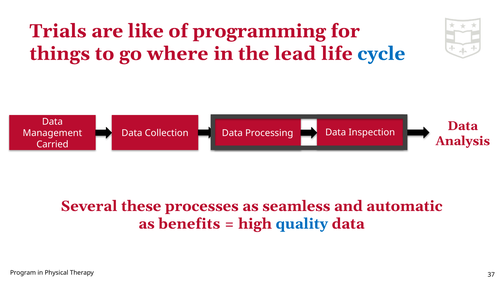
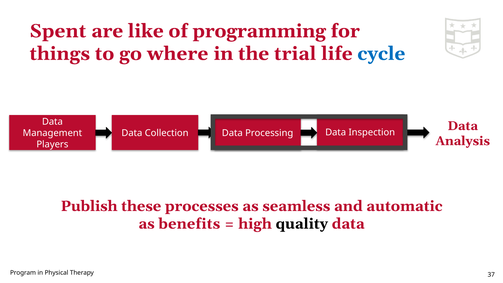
Trials: Trials -> Spent (58, 31)
lead: lead -> trial (295, 54)
Carried: Carried -> Players (52, 144)
Several: Several -> Publish (89, 206)
quality colour: blue -> black (302, 224)
